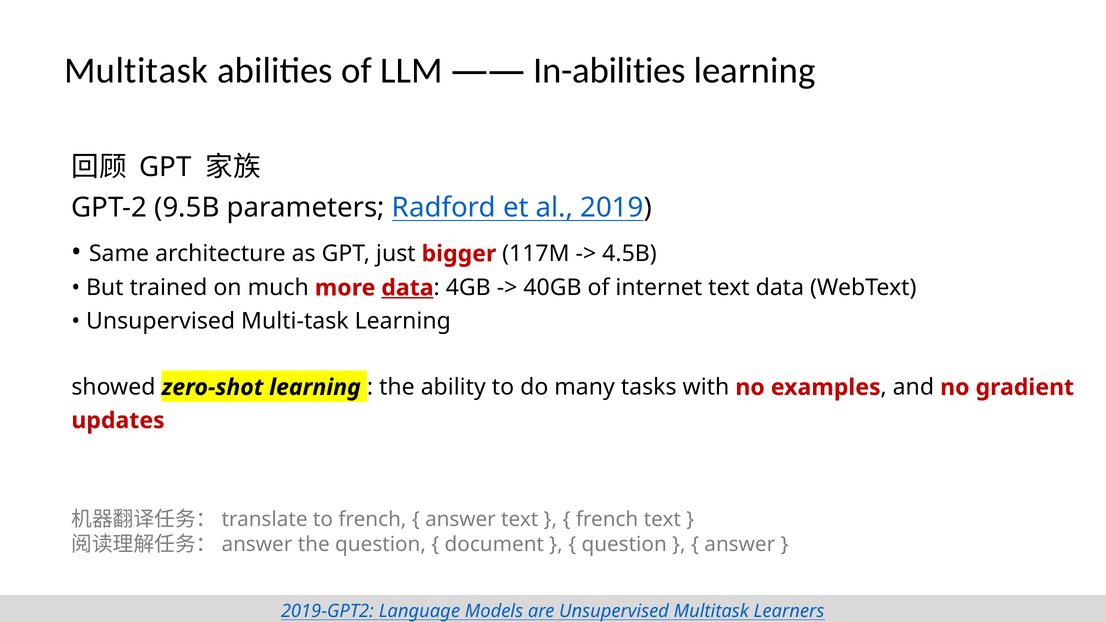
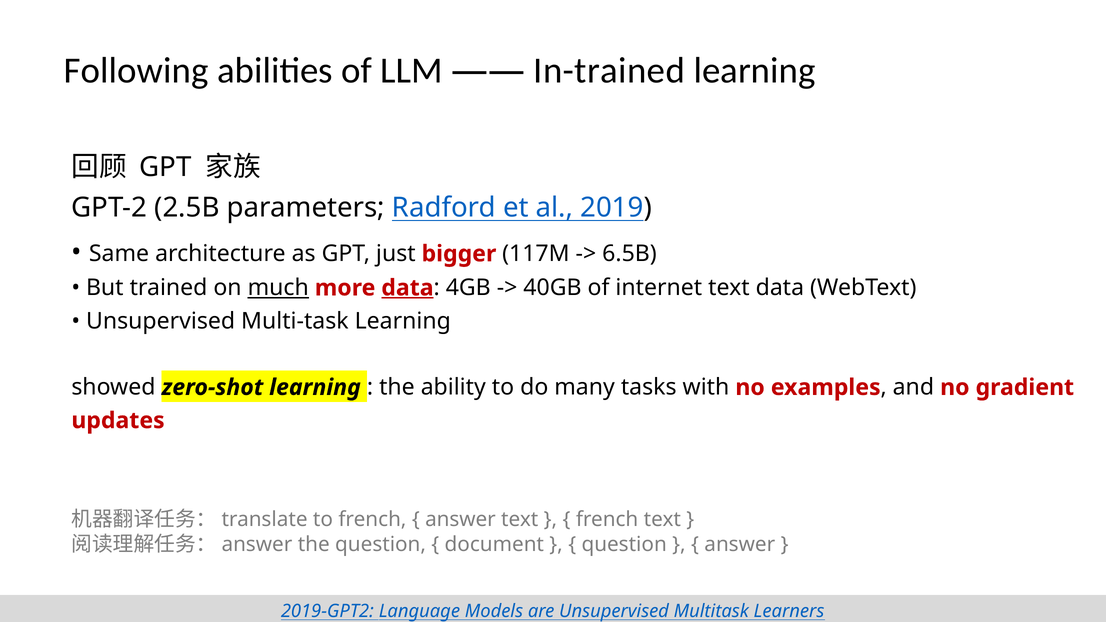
Multitask: Multitask -> Following (136, 71)
In-abilities: In-abilities -> In-trained (609, 71)
9.5B: 9.5B -> 2.5B (187, 208)
4.5B: 4.5B -> 6.5B (629, 254)
much underline: none -> present (278, 288)
